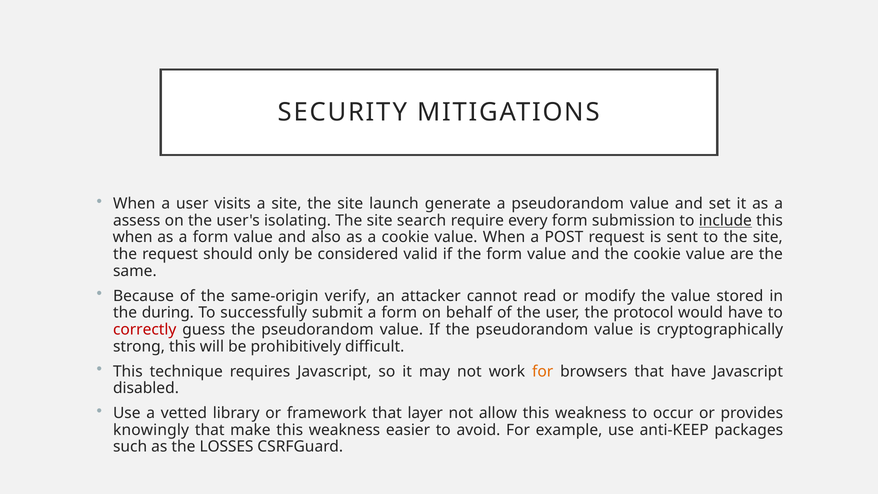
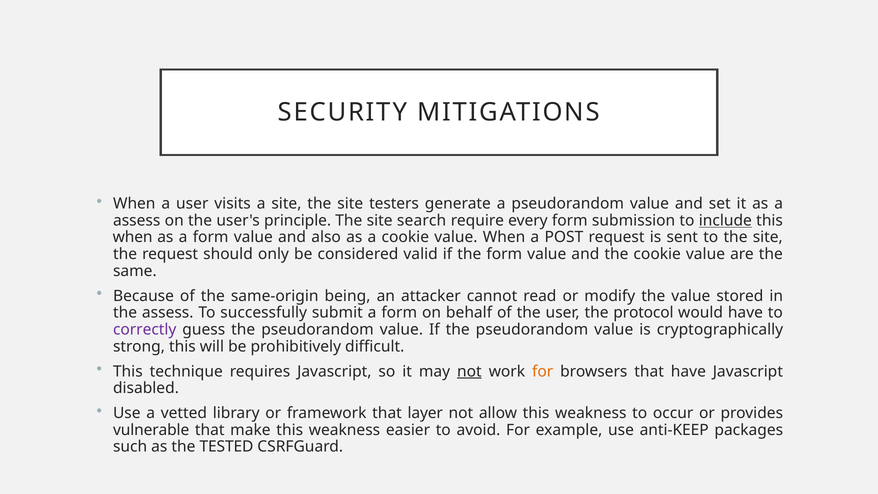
launch: launch -> testers (394, 204)
isolating: isolating -> principle (298, 220)
verify: verify -> being (348, 296)
the during: during -> assess (168, 313)
correctly colour: red -> purple (145, 330)
not underline: none -> present (469, 371)
knowingly: knowingly -> vulnerable (151, 430)
LOSSES: LOSSES -> TESTED (226, 447)
